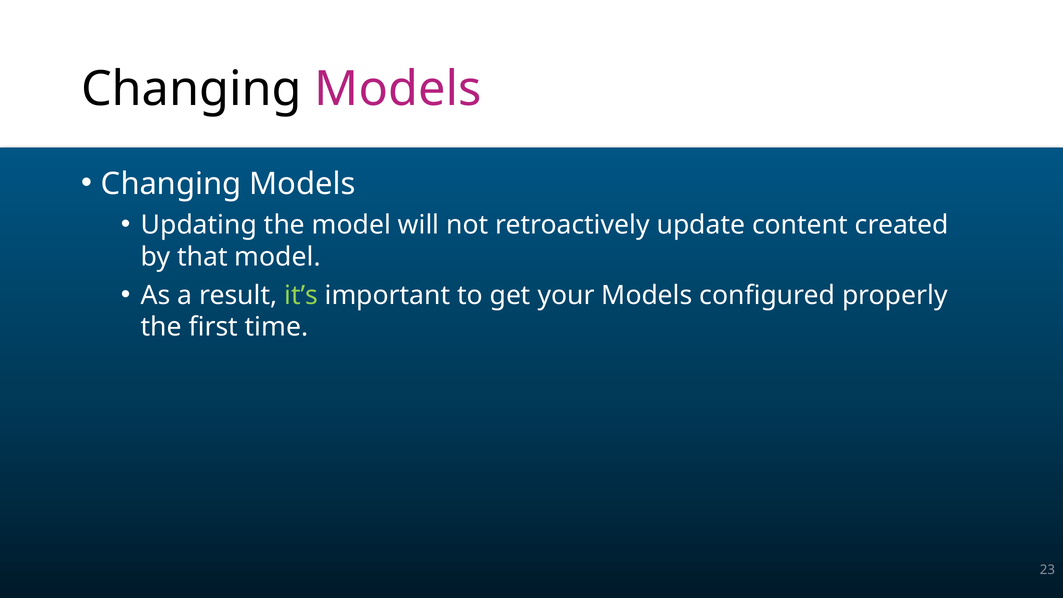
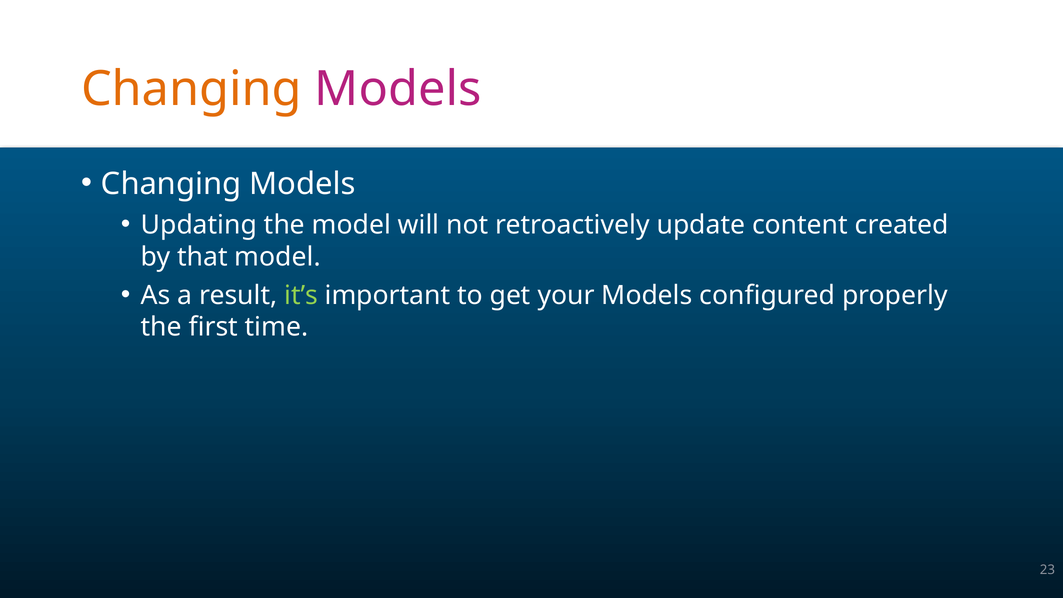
Changing colour: black -> orange (191, 89)
